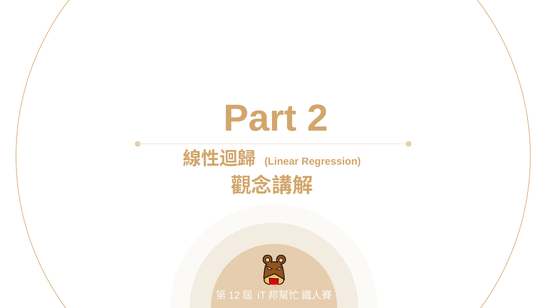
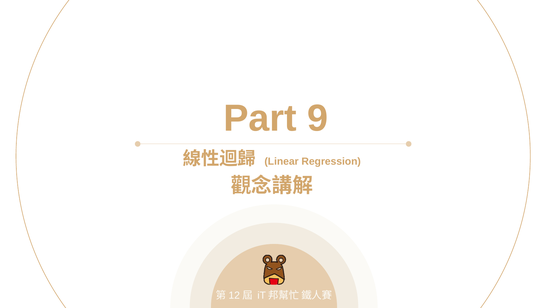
2: 2 -> 9 (318, 118)
